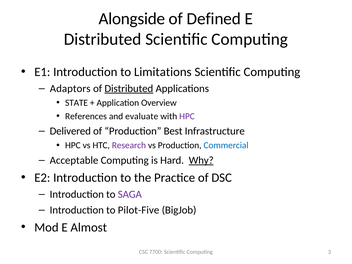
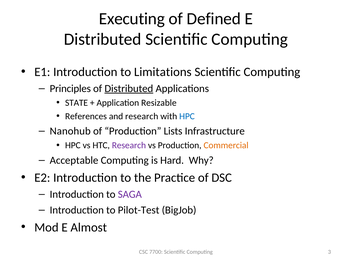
Alongside: Alongside -> Executing (132, 19)
Adaptors: Adaptors -> Principles (70, 89)
Overview: Overview -> Resizable (159, 103)
and evaluate: evaluate -> research (142, 116)
HPC colour: purple -> blue (187, 116)
Delivered: Delivered -> Nanohub (70, 131)
Best: Best -> Lists (173, 131)
Commercial colour: blue -> orange (226, 145)
Why underline: present -> none (201, 160)
Pilot-Five: Pilot-Five -> Pilot-Test (139, 210)
